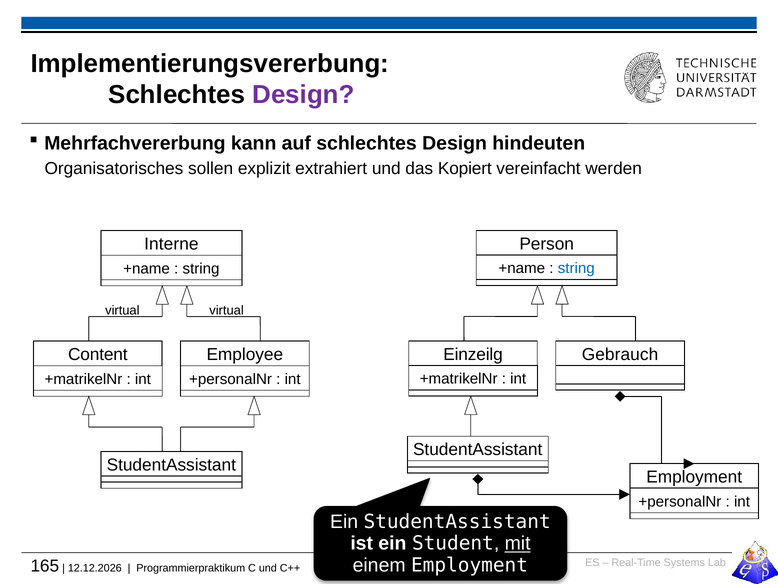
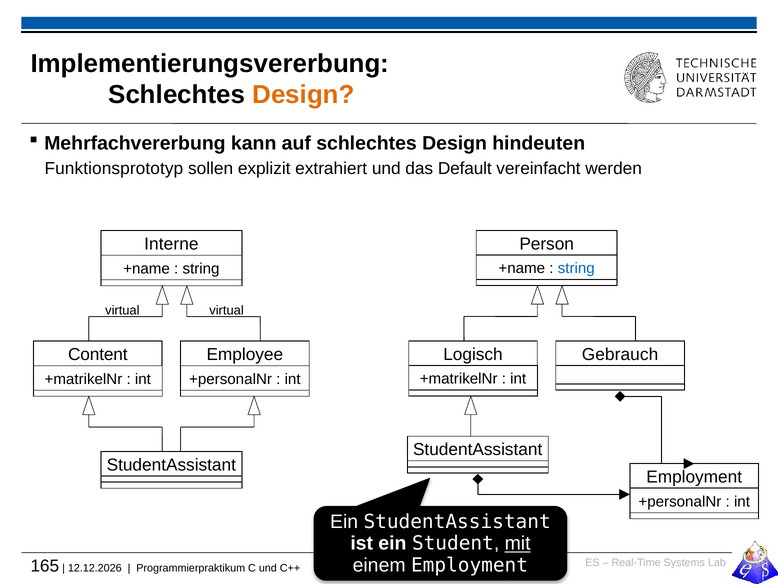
Design colour: purple -> orange (303, 95)
Organisatorisches: Organisatorisches -> Funktionsprototyp (114, 169)
Kopiert: Kopiert -> Default (465, 169)
Einzeilg: Einzeilg -> Logisch (473, 354)
